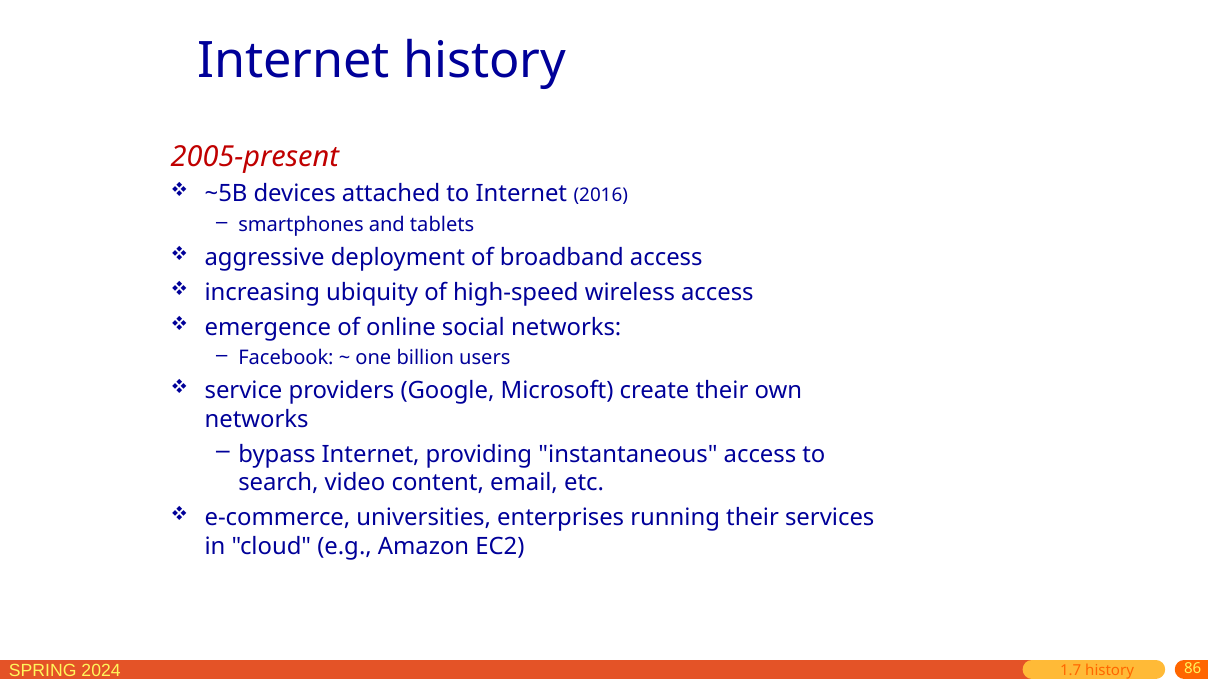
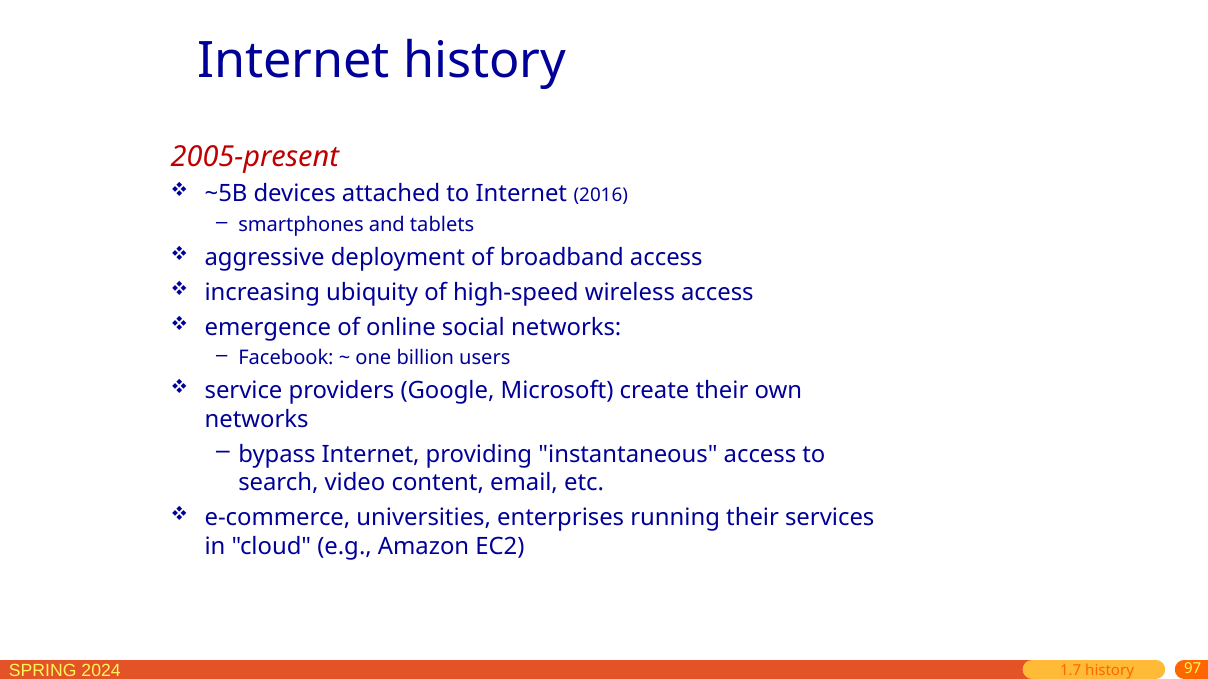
86: 86 -> 97 (1193, 669)
